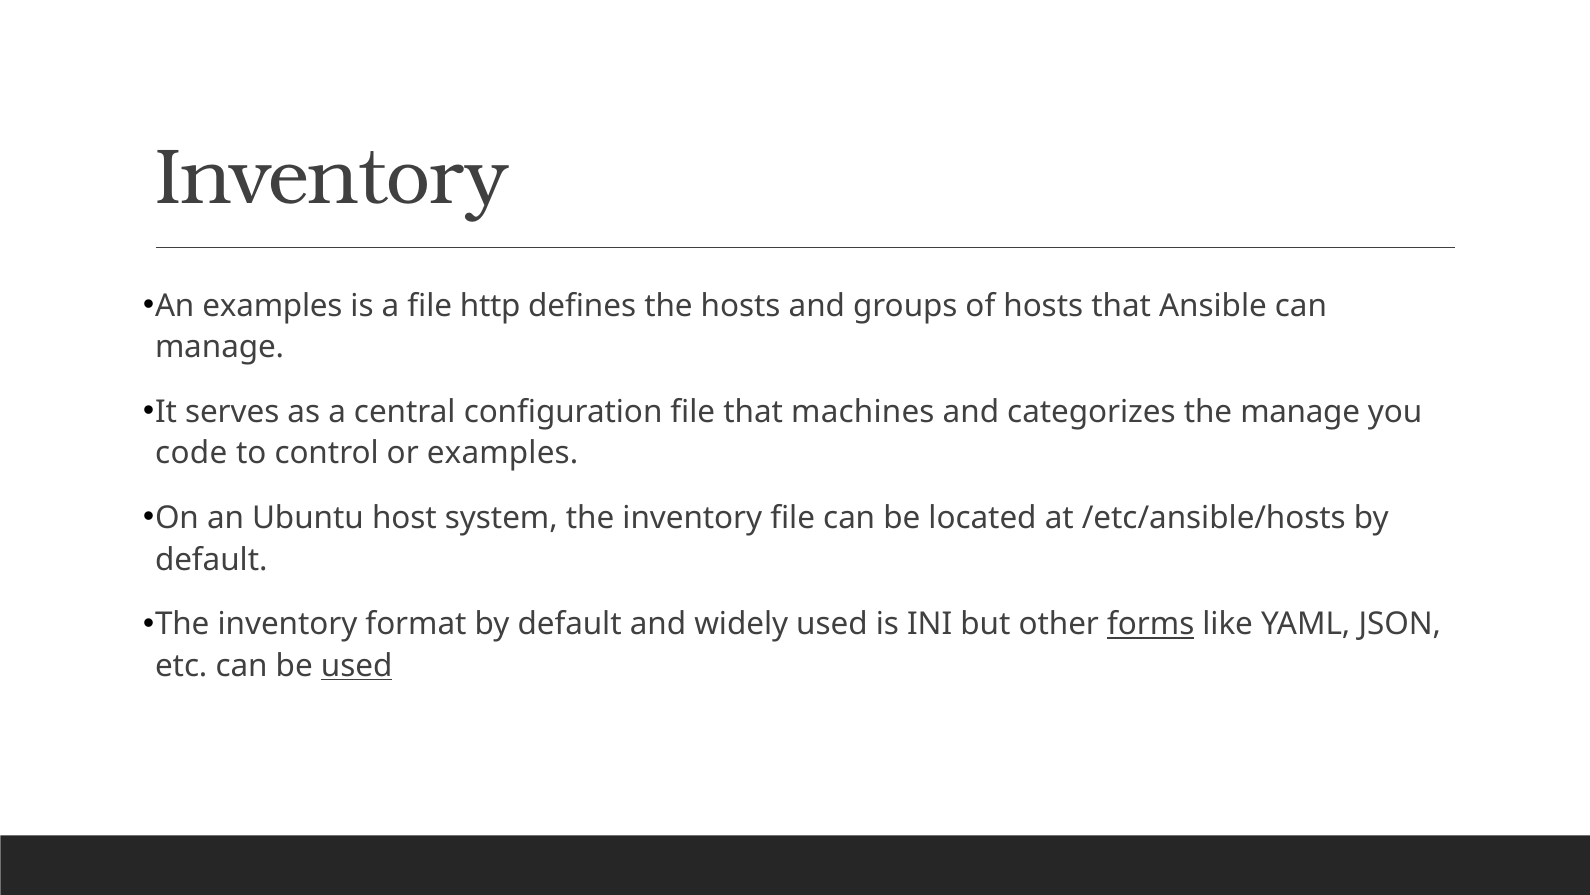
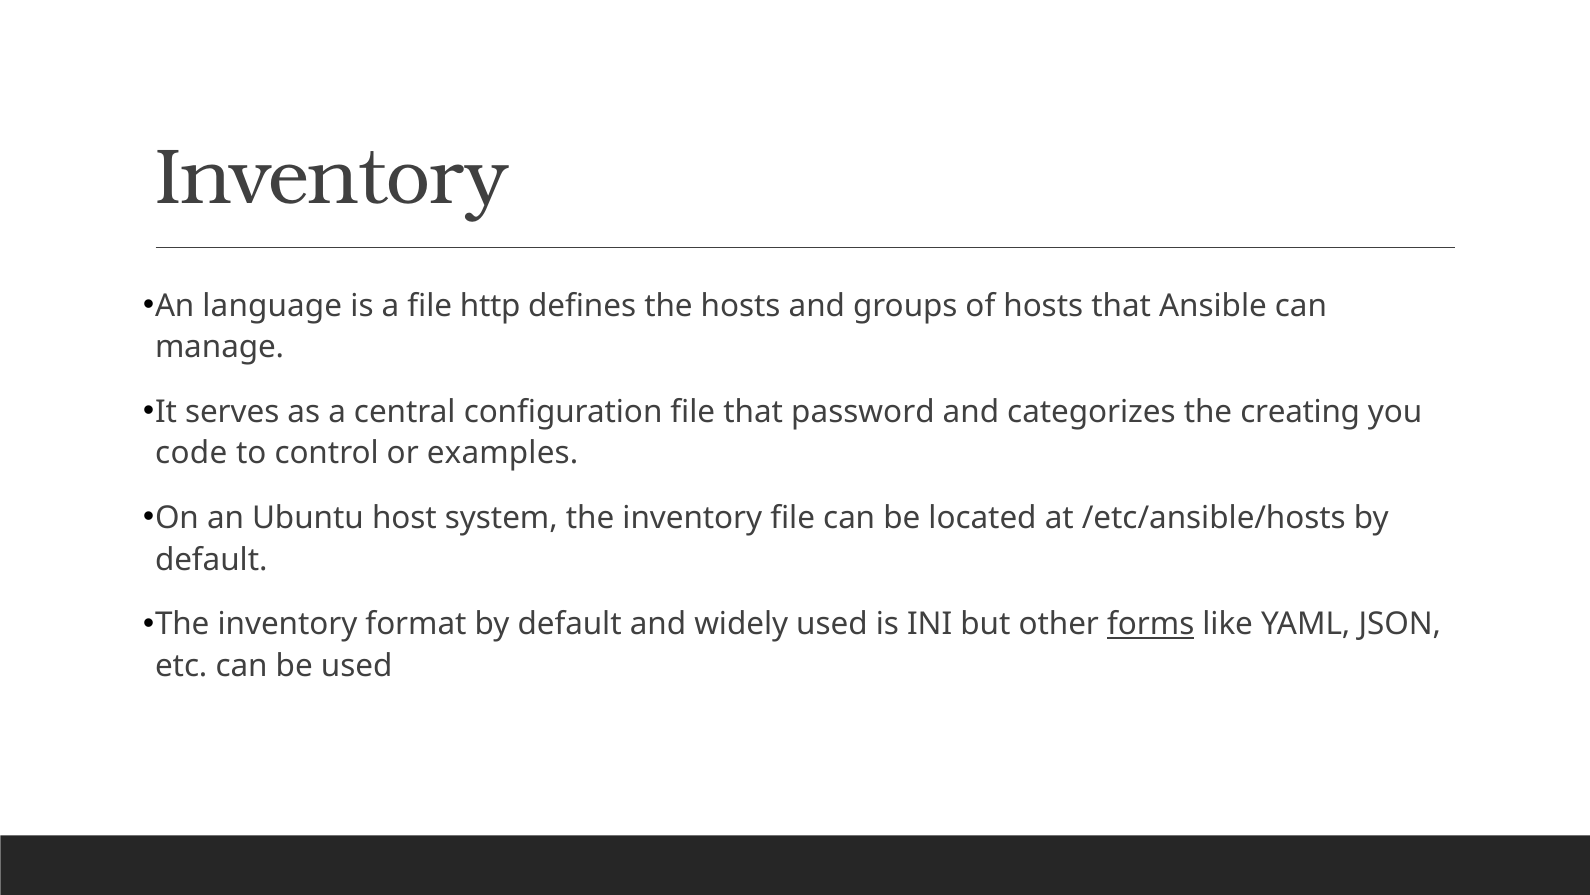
An examples: examples -> language (272, 306)
machines: machines -> password (863, 412)
the manage: manage -> creating (1300, 412)
used underline: present -> none (357, 665)
